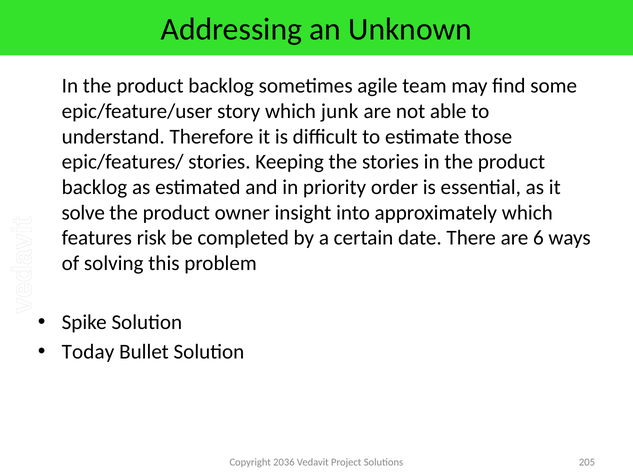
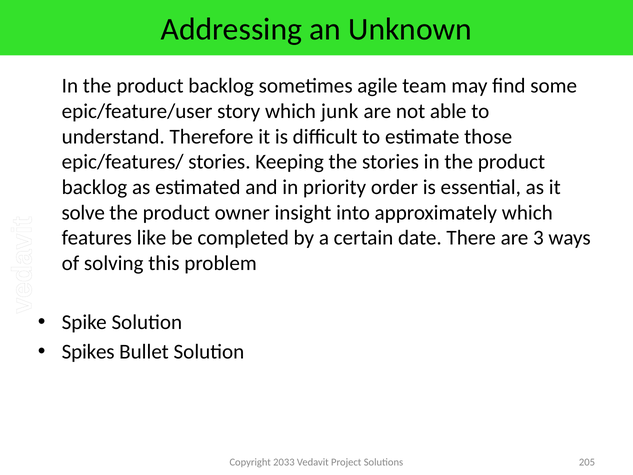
risk: risk -> like (152, 238)
6: 6 -> 3 (538, 238)
Today: Today -> Spikes (88, 352)
2036: 2036 -> 2033 (284, 462)
